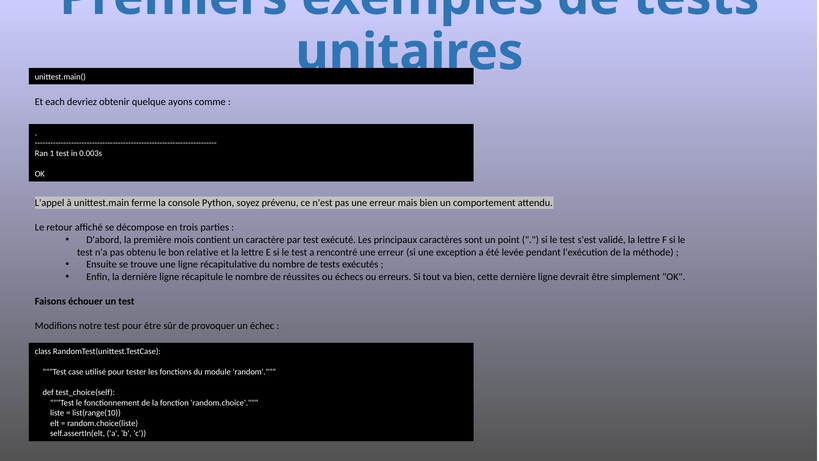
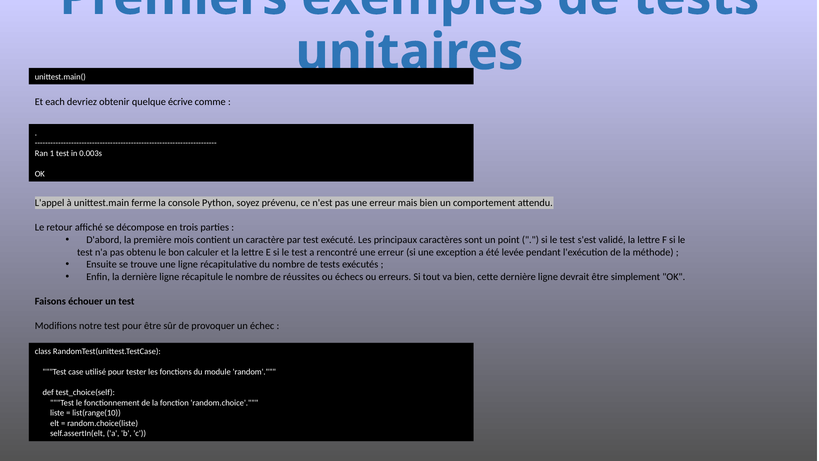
ayons: ayons -> écrive (180, 102)
relative: relative -> calculer (203, 252)
